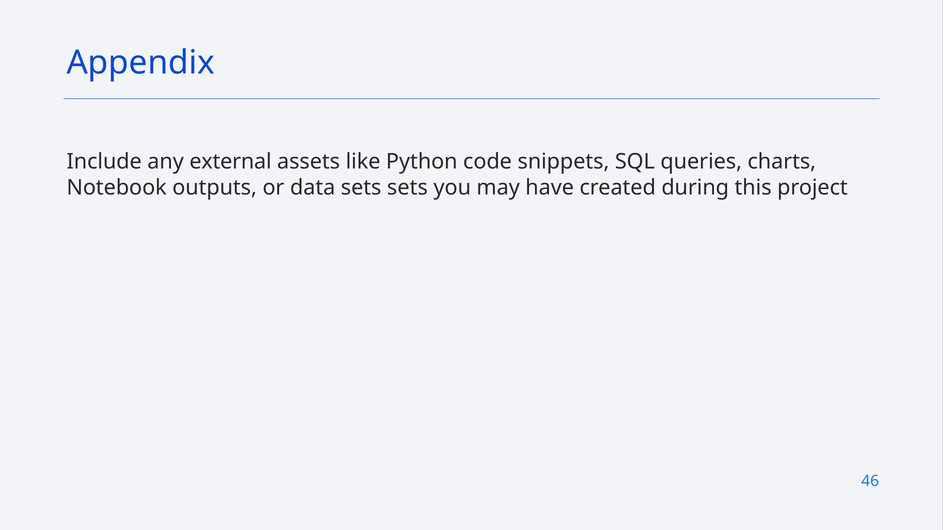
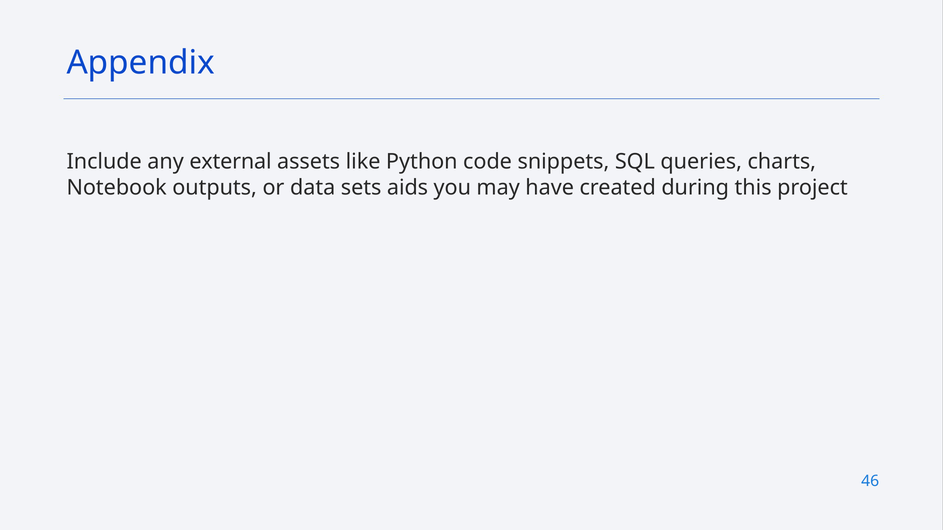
sets sets: sets -> aids (408, 188)
